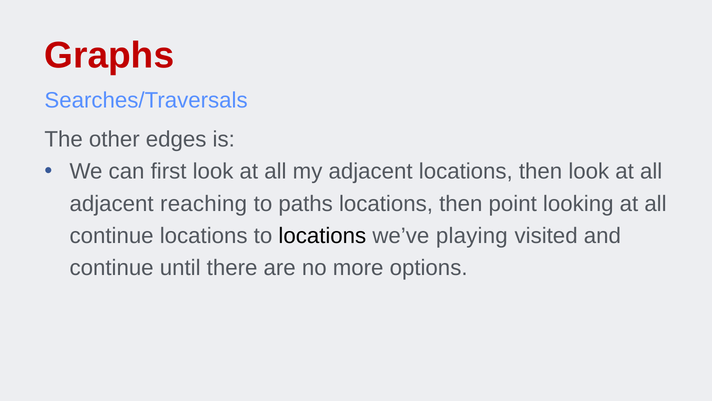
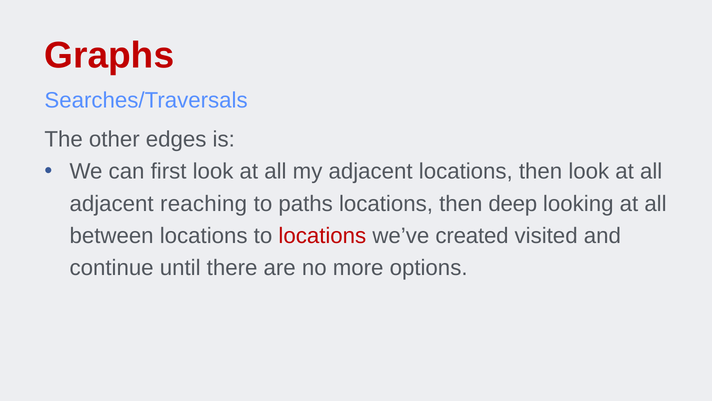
point: point -> deep (513, 203)
continue: continue -> between (112, 236)
locations colour: black -> red (322, 236)
playing: playing -> created (472, 236)
